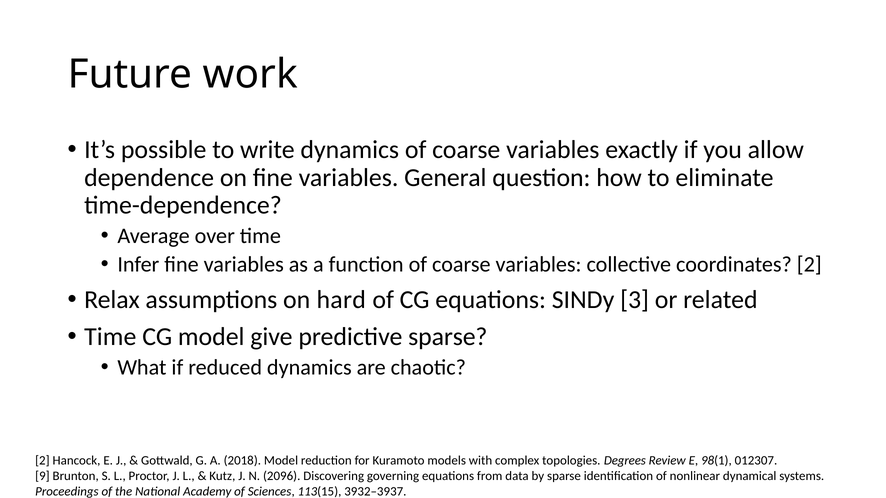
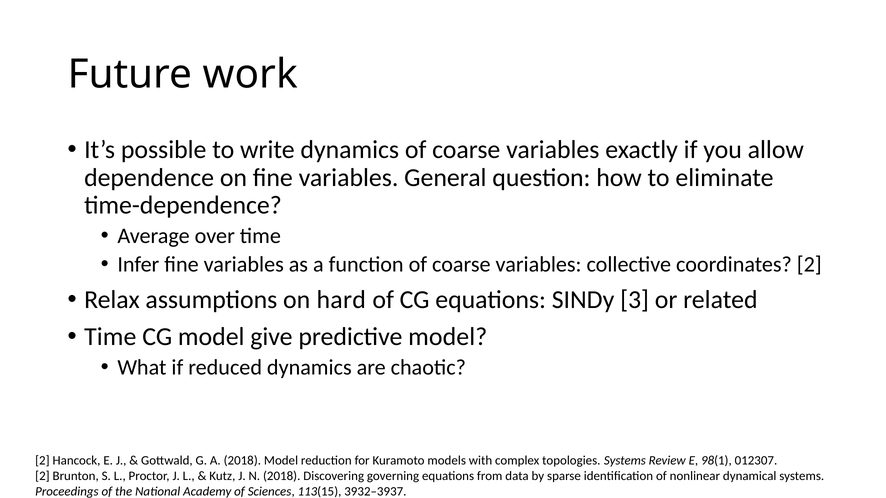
predictive sparse: sparse -> model (448, 337)
topologies Degrees: Degrees -> Systems (625, 461)
9: 9 -> 2 (42, 476)
N 2096: 2096 -> 2018 (282, 476)
